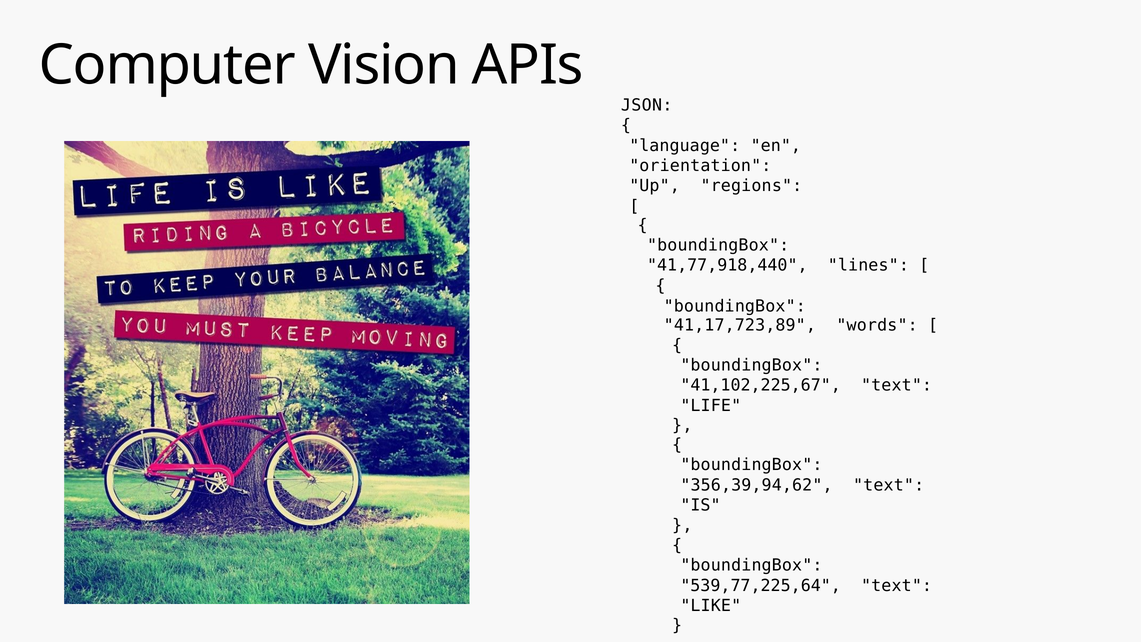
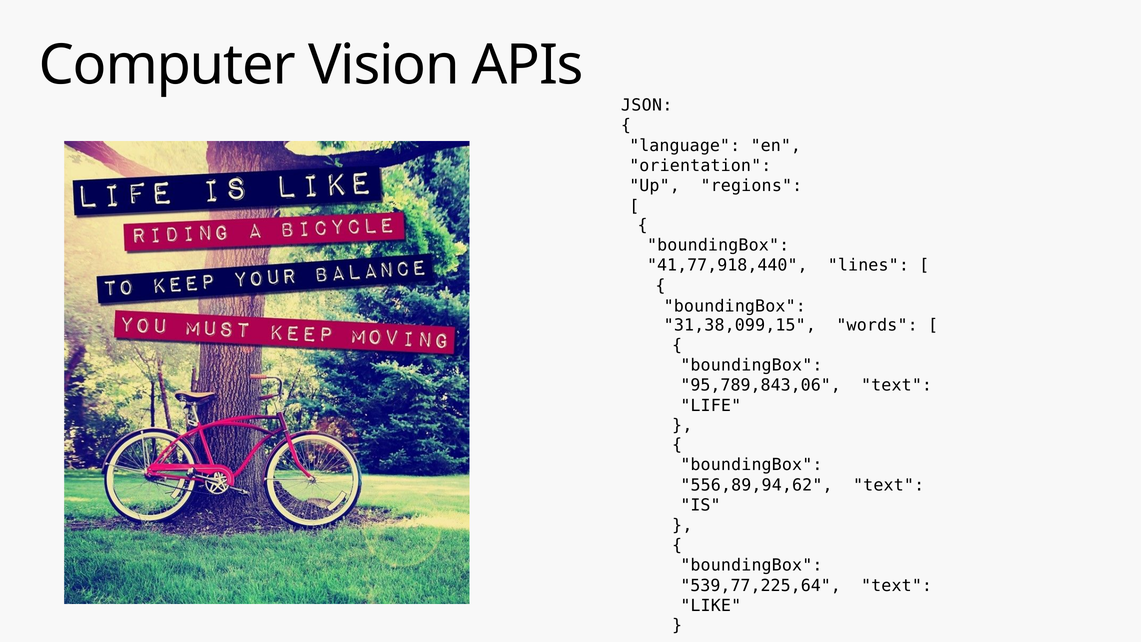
41,17,723,89: 41,17,723,89 -> 31,38,099,15 (740, 325)
41,102,225,67: 41,102,225,67 -> 95,789,843,06 (761, 385)
356,39,94,62: 356,39,94,62 -> 556,89,94,62 (756, 485)
